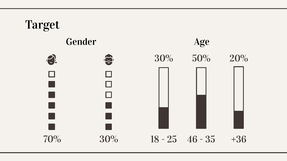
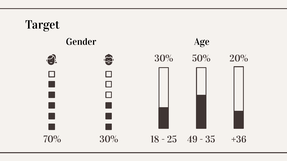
46: 46 -> 49 (192, 140)
